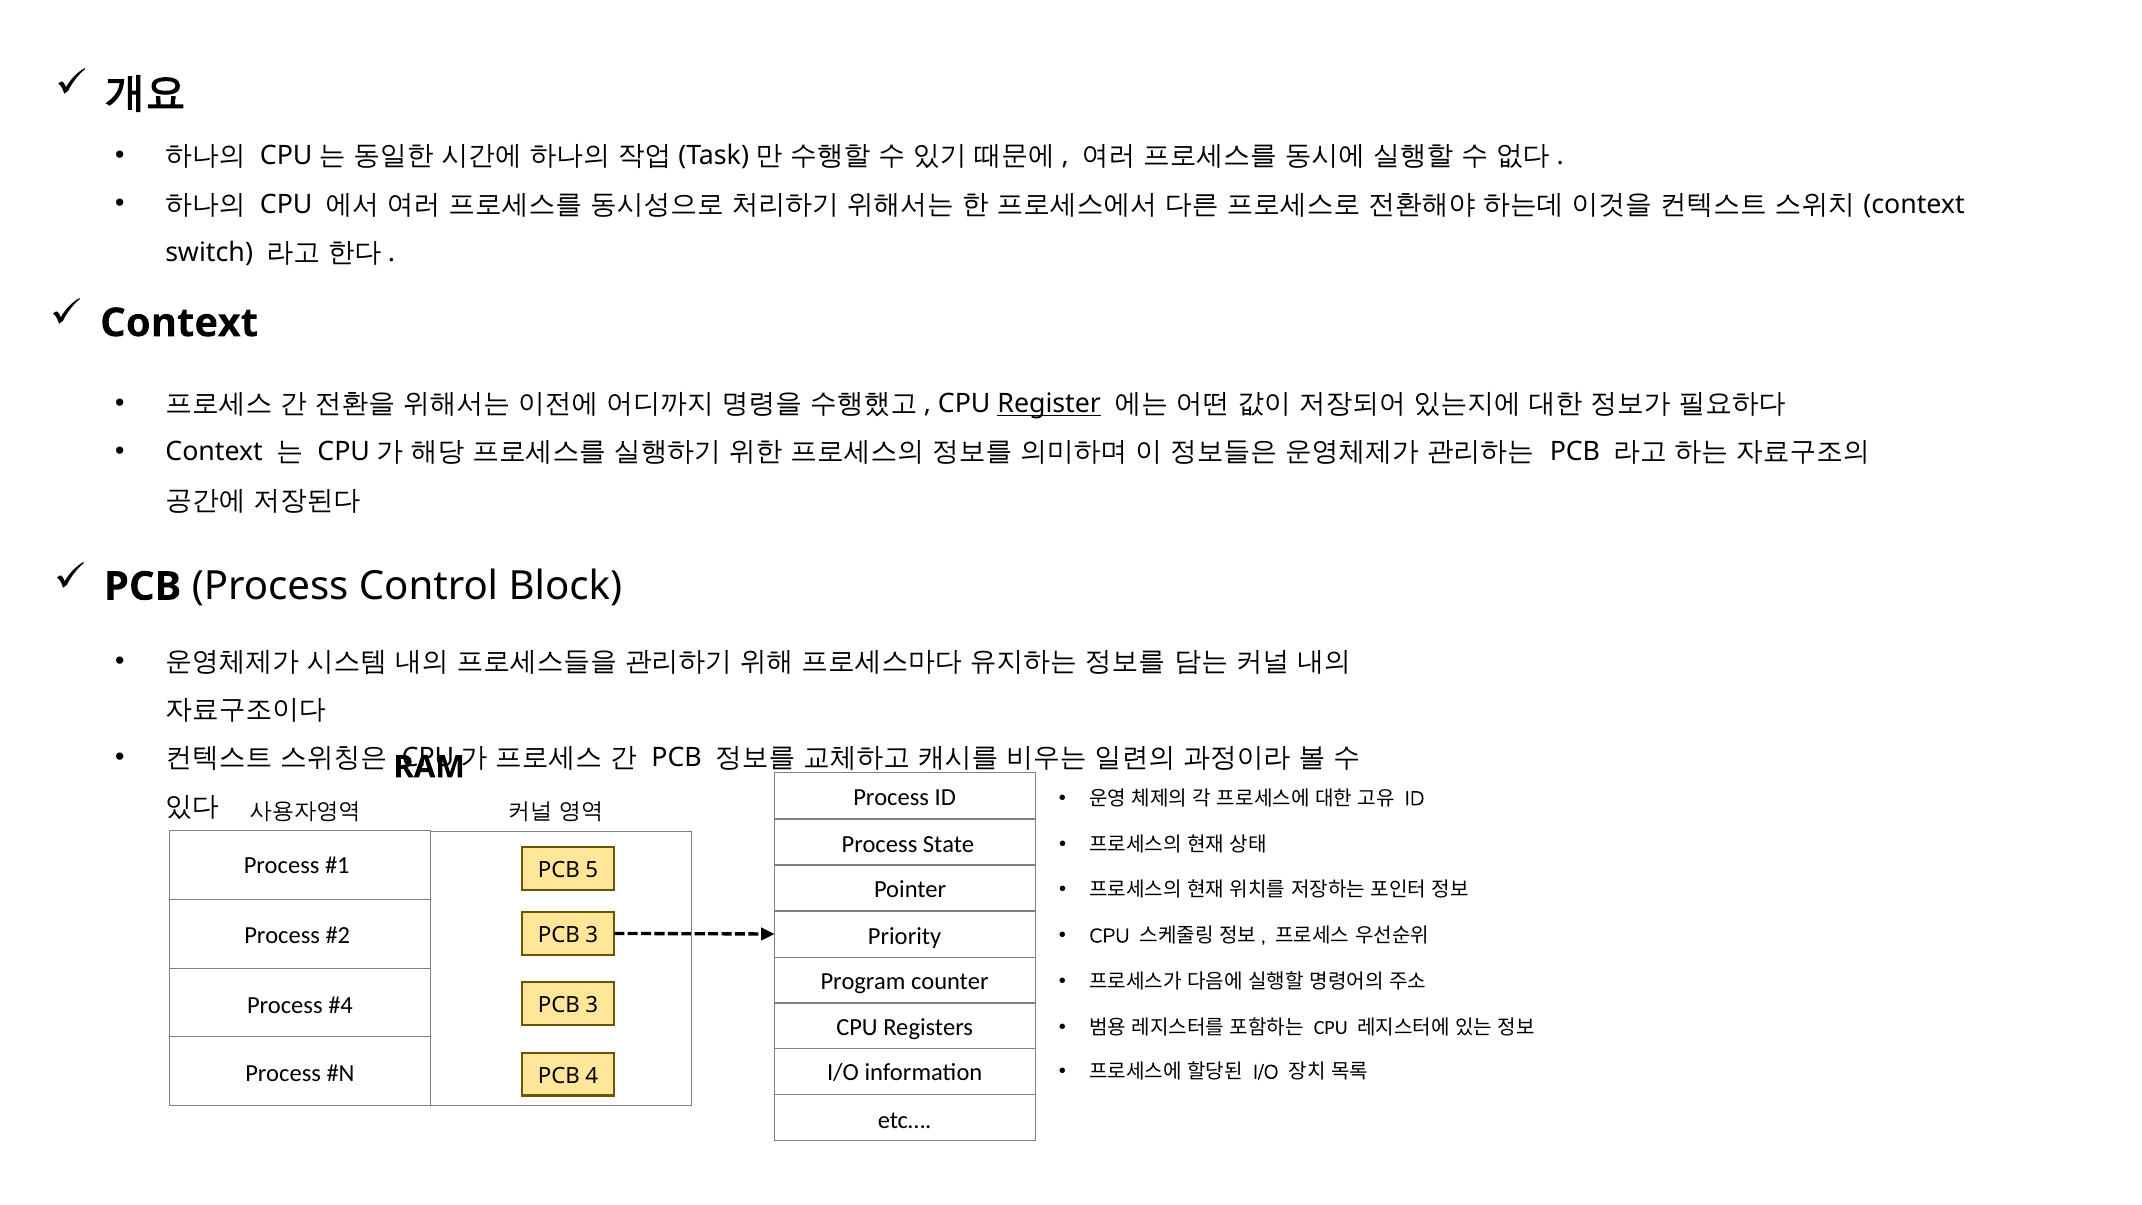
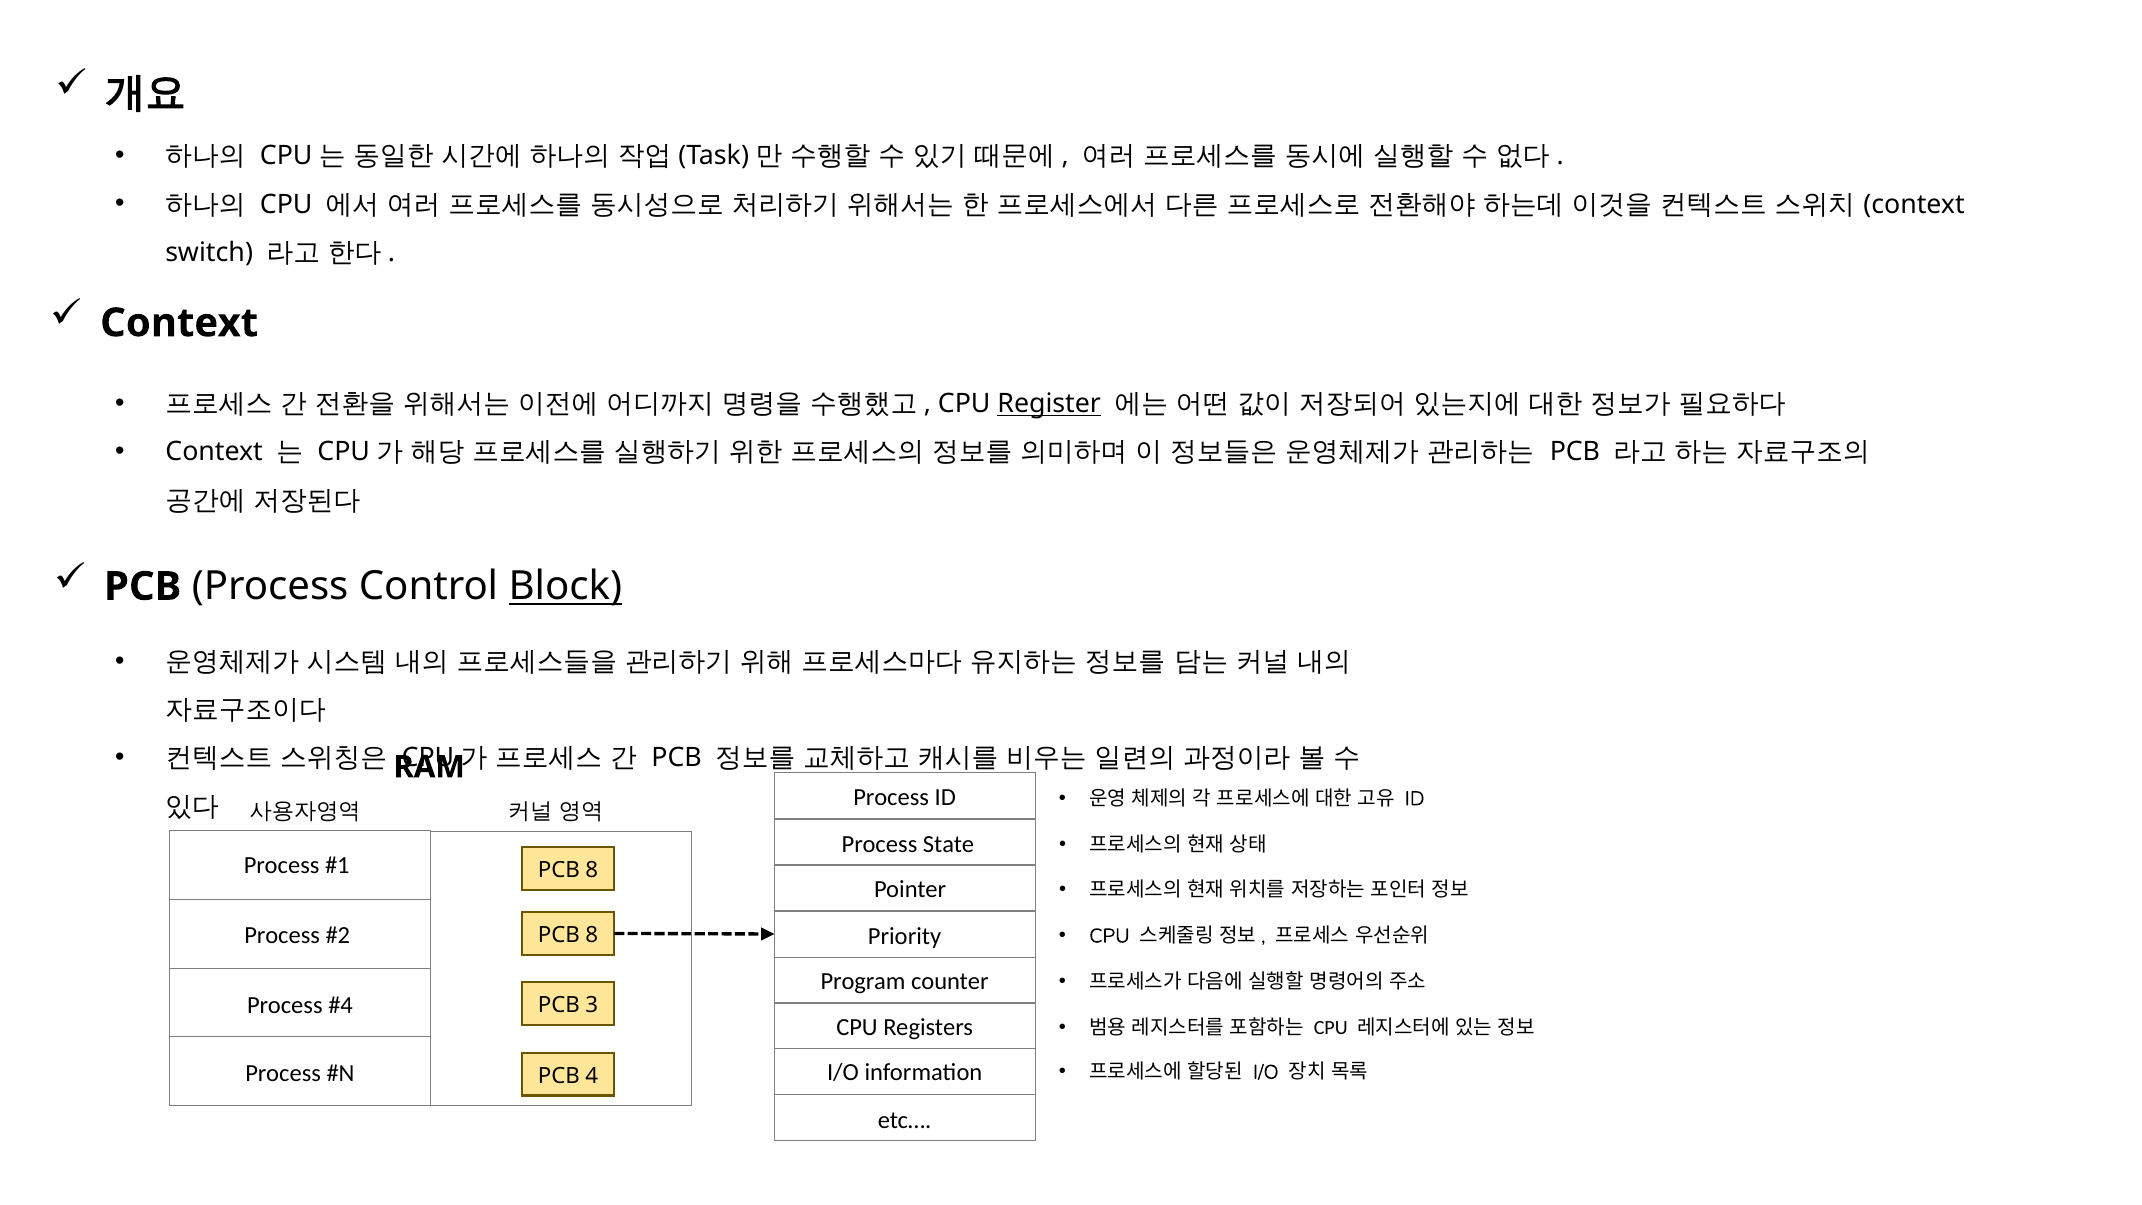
Block underline: none -> present (565, 587)
5: 5 -> 8 (592, 870)
3: 3 -> 8 (592, 935)
